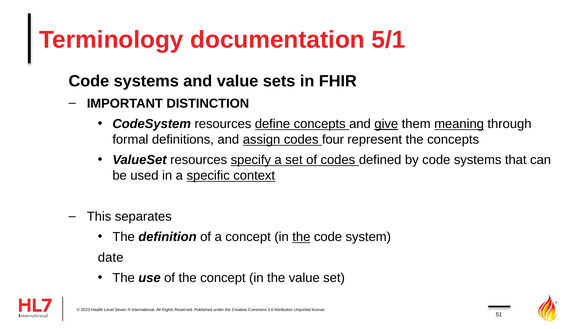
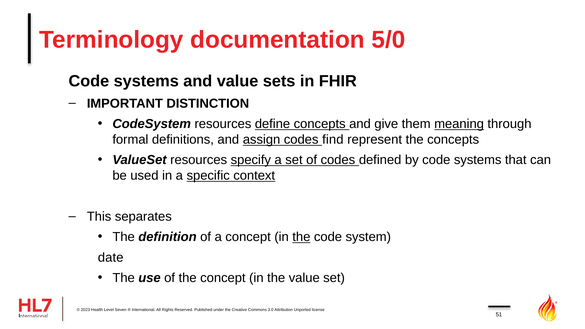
5/1: 5/1 -> 5/0 (389, 40)
give underline: present -> none (386, 124)
four: four -> find (333, 140)
